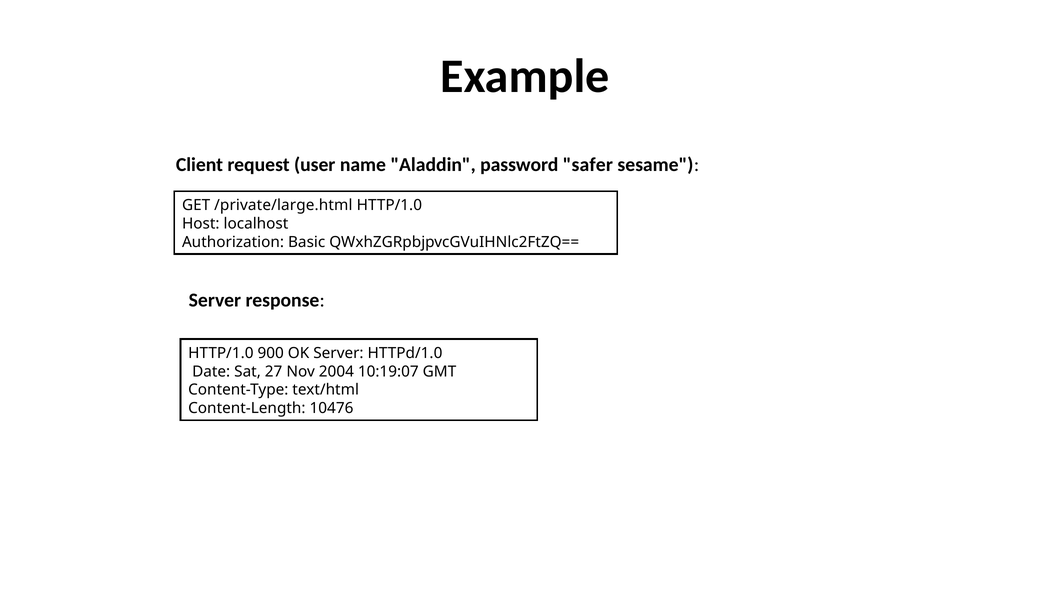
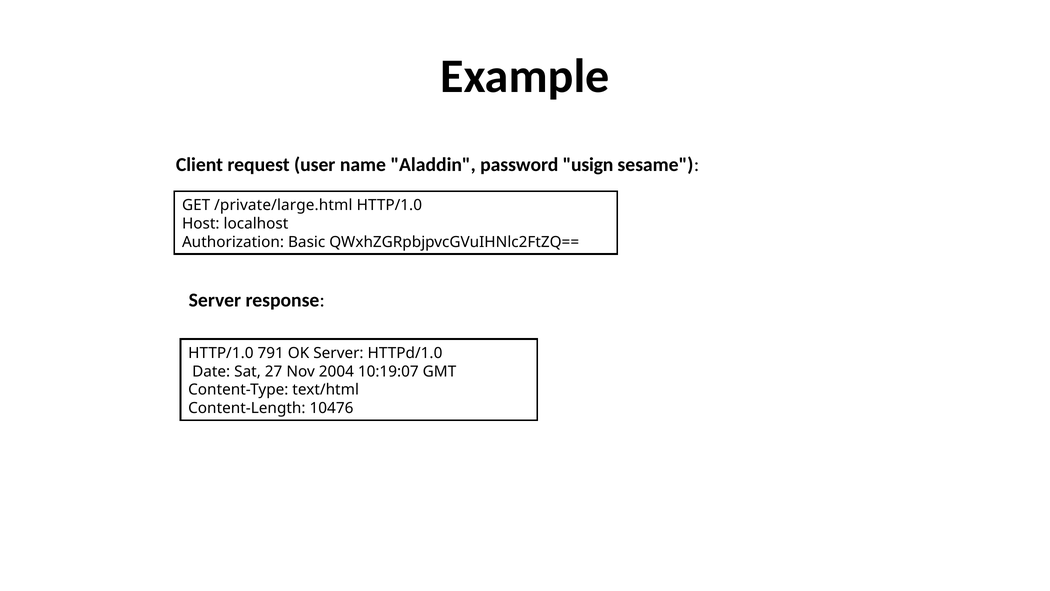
safer: safer -> usign (588, 165)
900: 900 -> 791 (271, 353)
